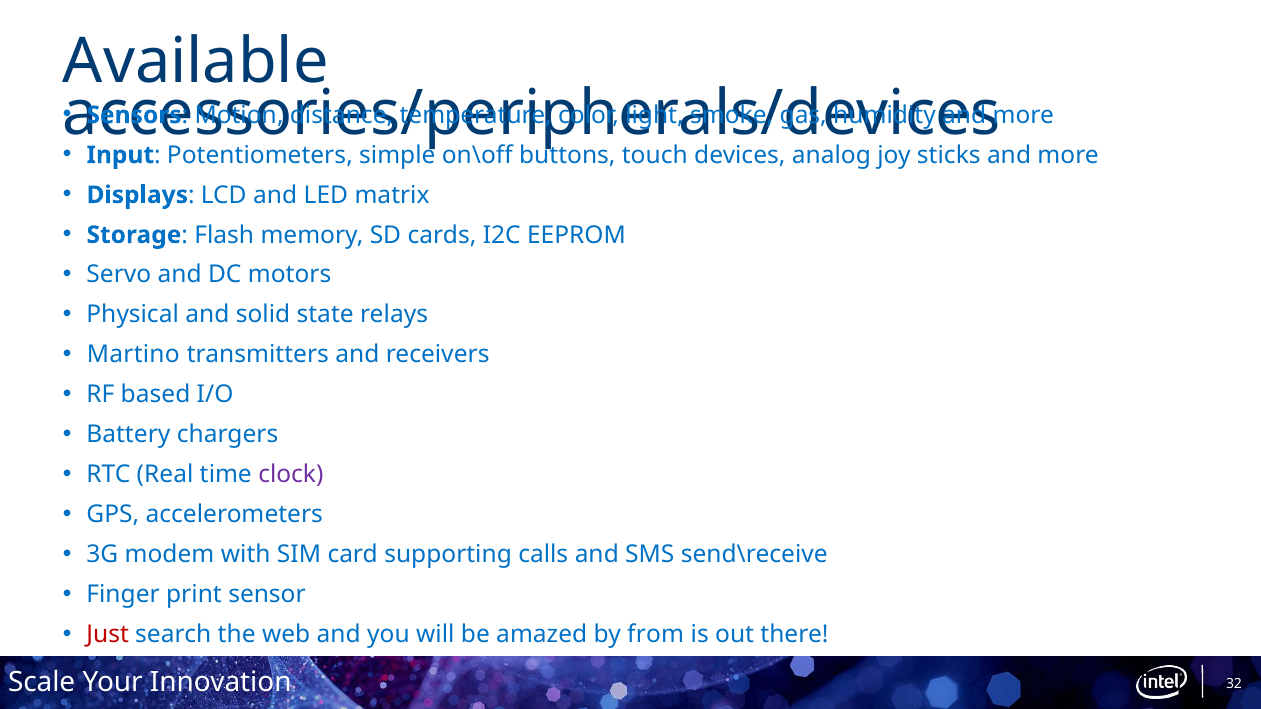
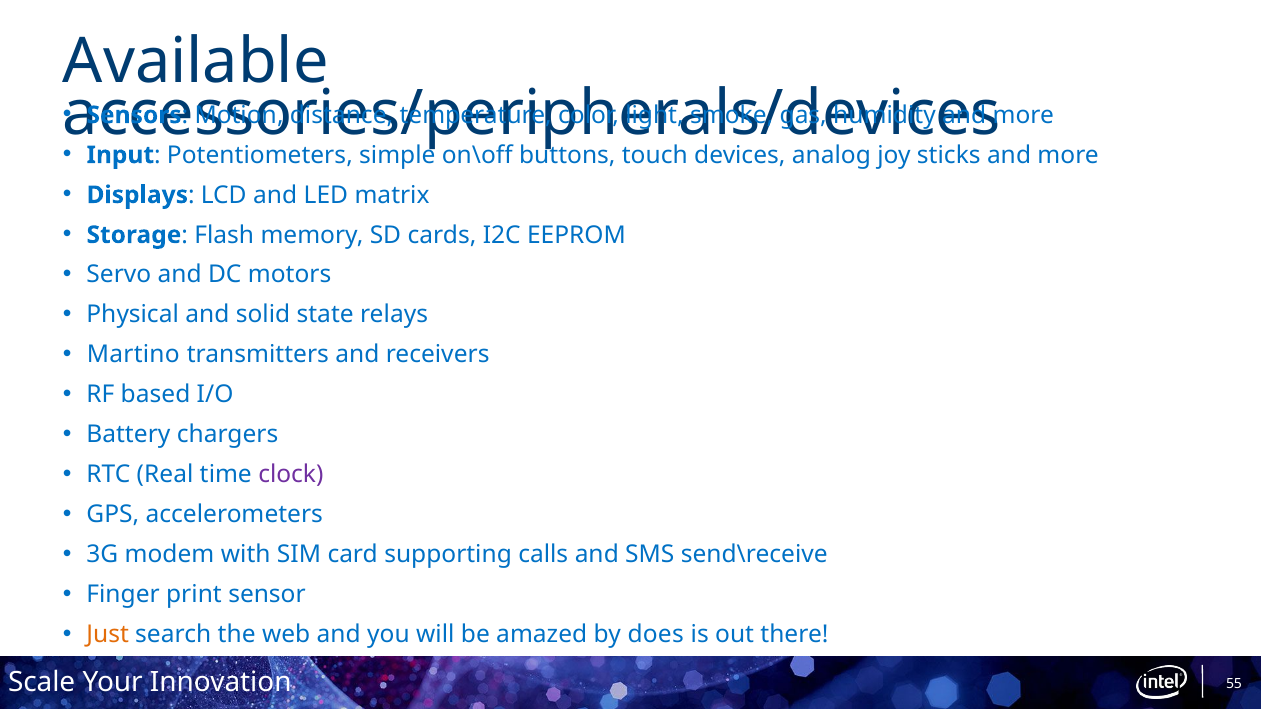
Just colour: red -> orange (108, 635)
from: from -> does (656, 635)
32: 32 -> 55 (1234, 684)
